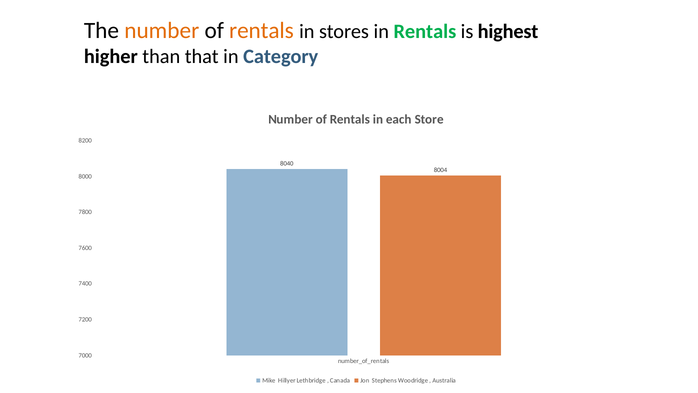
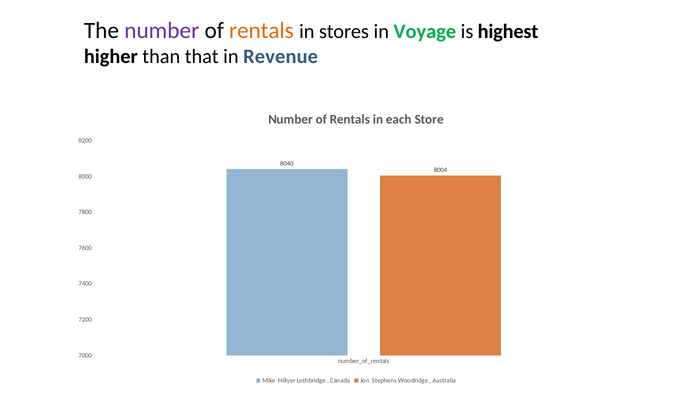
number colour: orange -> purple (162, 31)
in Rentals: Rentals -> Voyage (425, 32)
Category: Category -> Revenue (281, 57)
